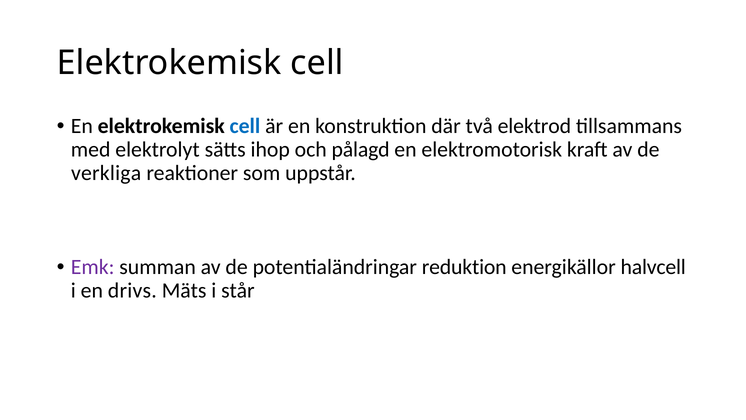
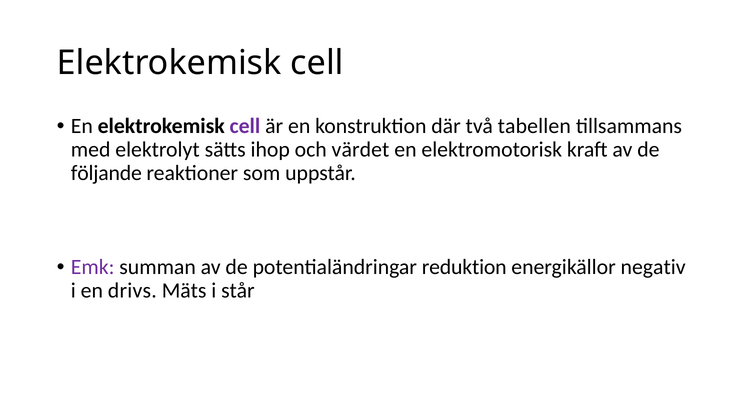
cell colour: blue -> purple (245, 126)
elektrod: elektrod -> tabellen (534, 126)
pålagd: pålagd -> värdet (360, 150)
verkliga: verkliga -> följande (106, 173)
halvcell: halvcell -> negativ (653, 267)
